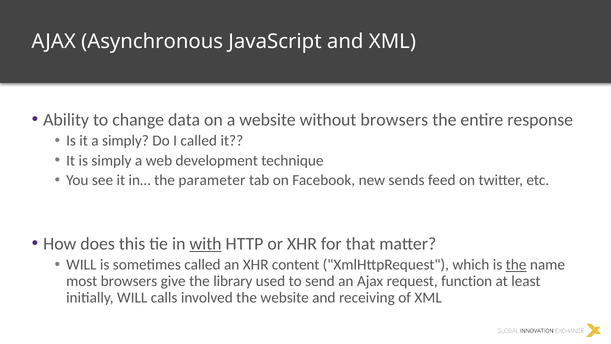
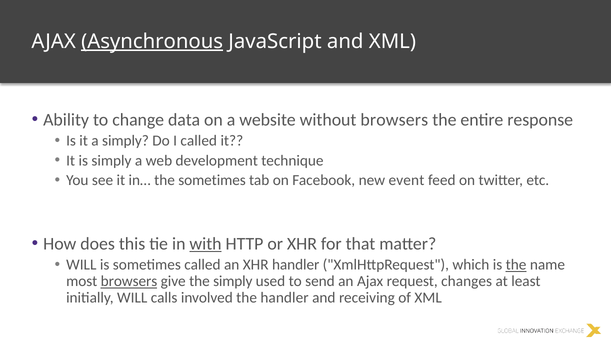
Asynchronous underline: none -> present (152, 41)
the parameter: parameter -> sometimes (212, 180)
sends: sends -> event (406, 180)
XHR content: content -> handler (296, 265)
browsers underline: none -> present (129, 281)
the library: library -> simply (233, 281)
function: function -> changes (467, 281)
the website: website -> handler (285, 298)
